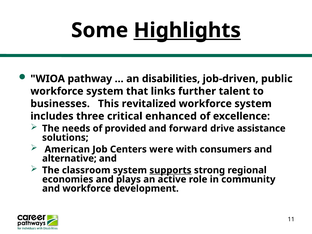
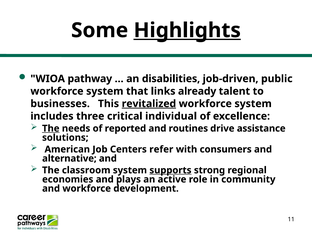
further: further -> already (197, 91)
revitalized underline: none -> present (149, 104)
enhanced: enhanced -> individual (171, 116)
The underline: none -> present (51, 128)
provided: provided -> reported (125, 128)
forward: forward -> routines (188, 128)
were: were -> refer (161, 149)
